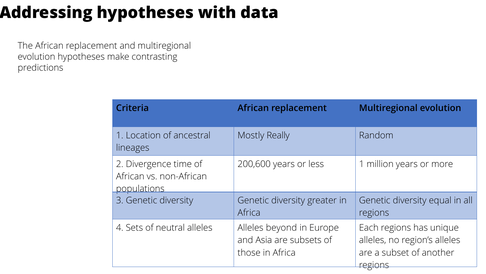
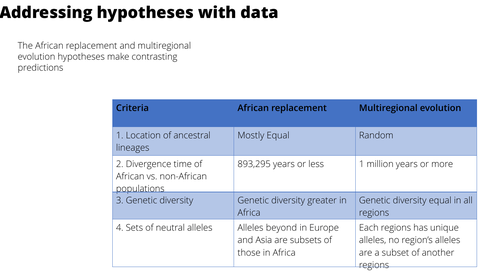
Mostly Really: Really -> Equal (278, 135)
200,600: 200,600 -> 893,295 (254, 164)
